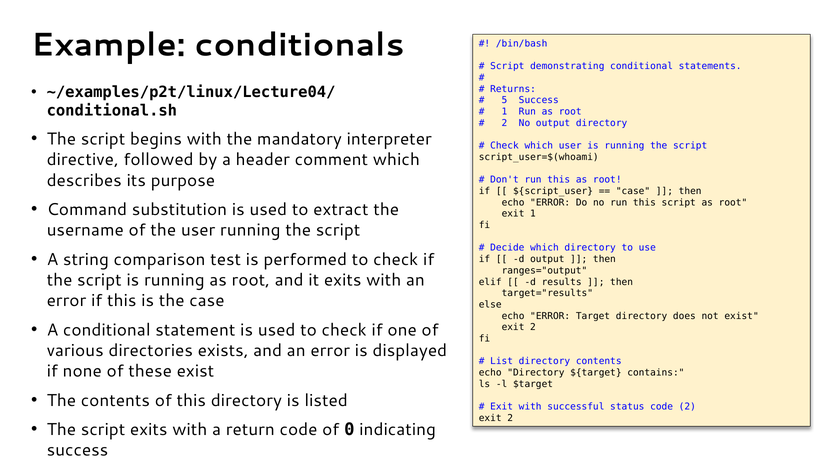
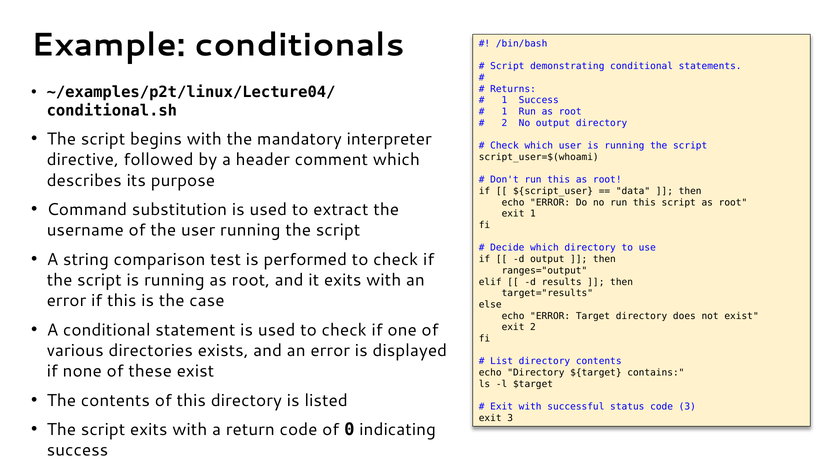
5: 5 -> 1 (504, 100)
case: case -> data (633, 191)
code 2: 2 -> 3 (687, 407)
2: 2 -> 3 (510, 419)
